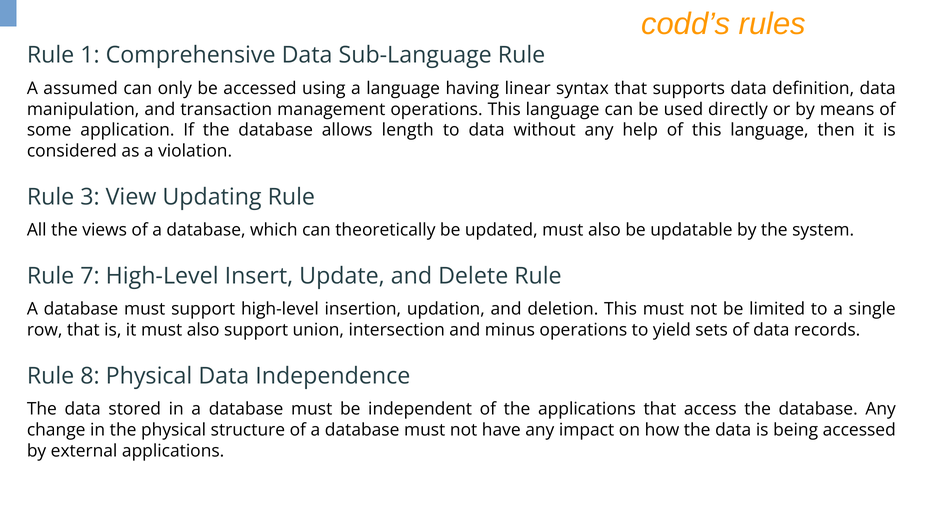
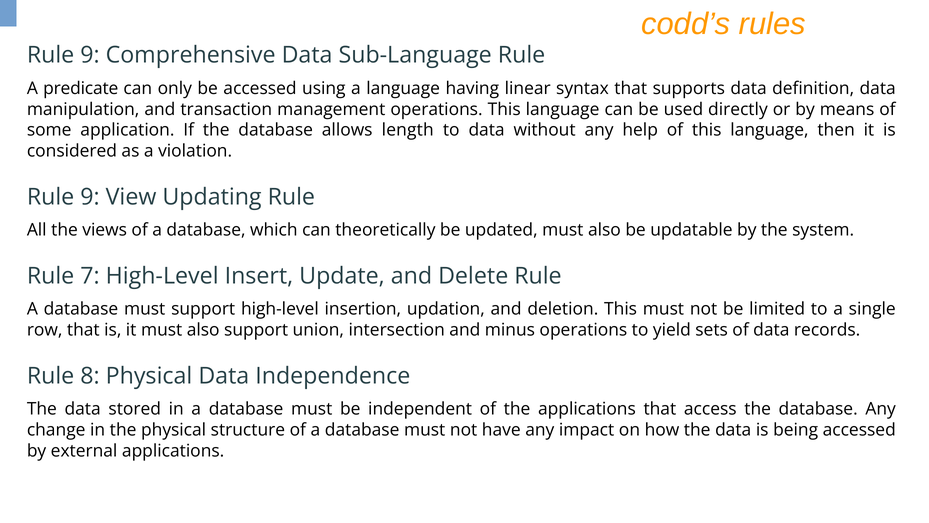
1: 1 -> 9 (90, 55)
assumed: assumed -> predicate (81, 88)
3: 3 -> 9 (90, 197)
